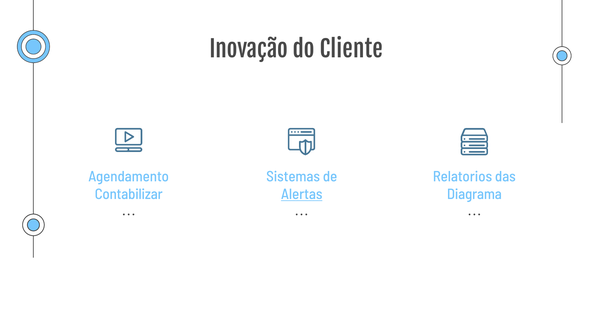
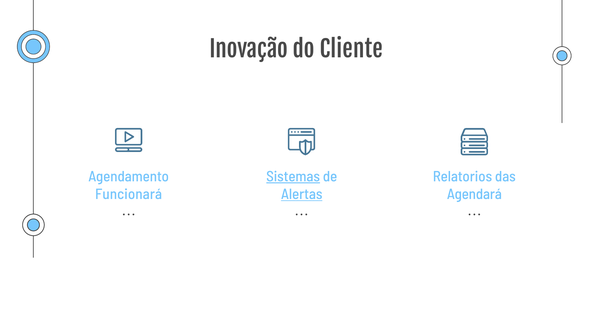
Sistemas underline: none -> present (293, 177)
Contabilizar: Contabilizar -> Funcionará (129, 195)
Diagrama: Diagrama -> Agendará (474, 195)
